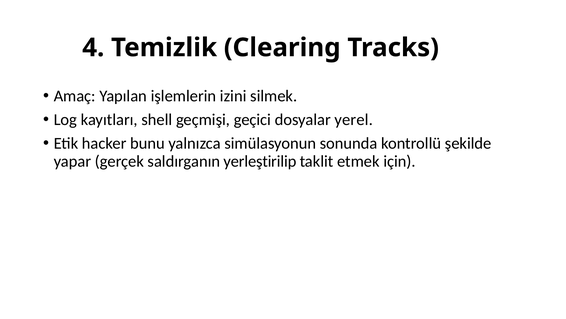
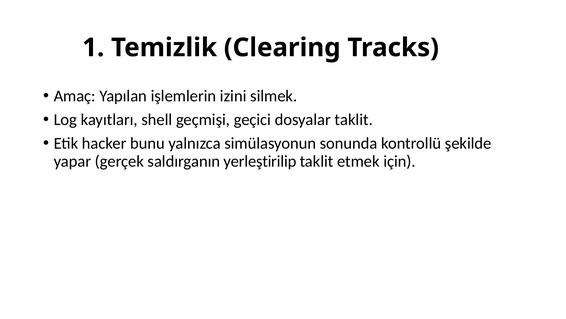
4: 4 -> 1 (93, 48)
dosyalar yerel: yerel -> taklit (354, 119)
